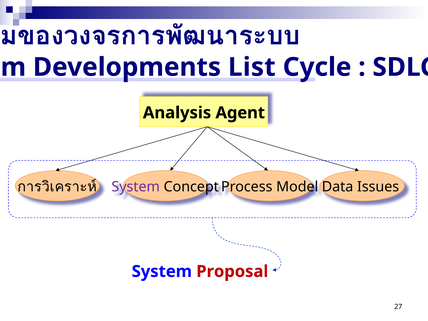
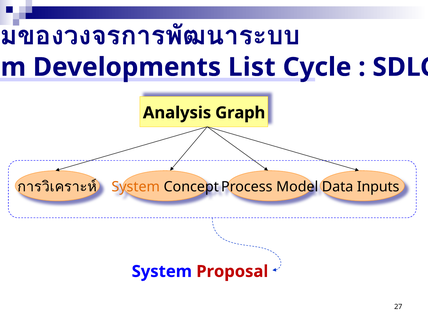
Agent: Agent -> Graph (240, 113)
System colour: purple -> orange (136, 187)
Issues: Issues -> Inputs (378, 187)
